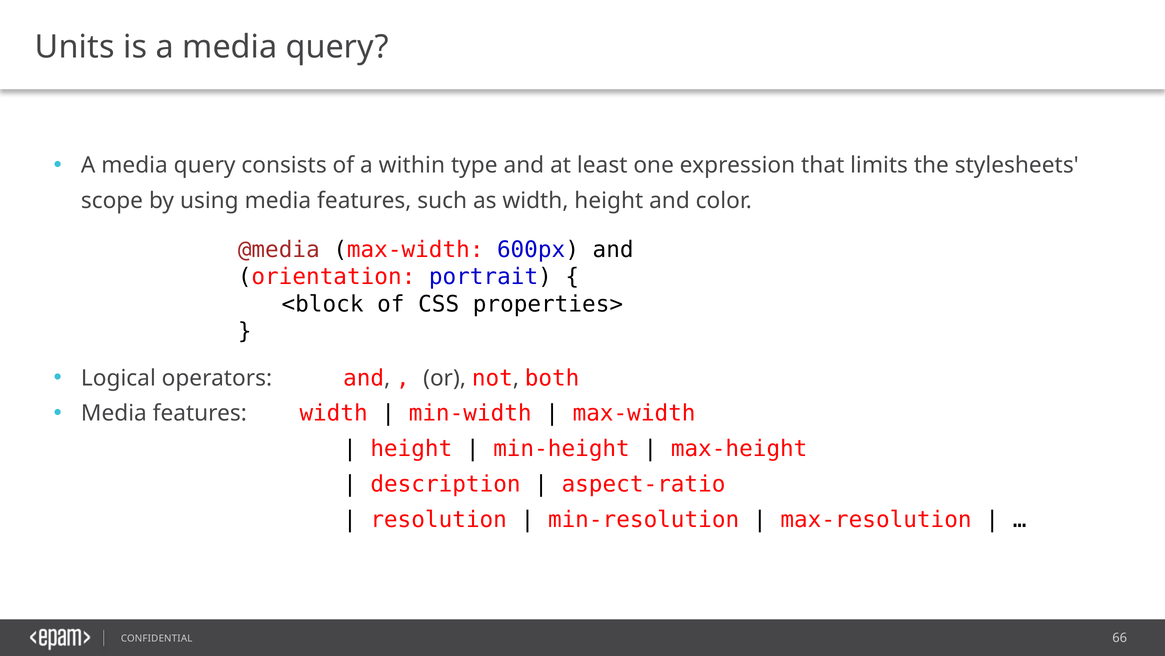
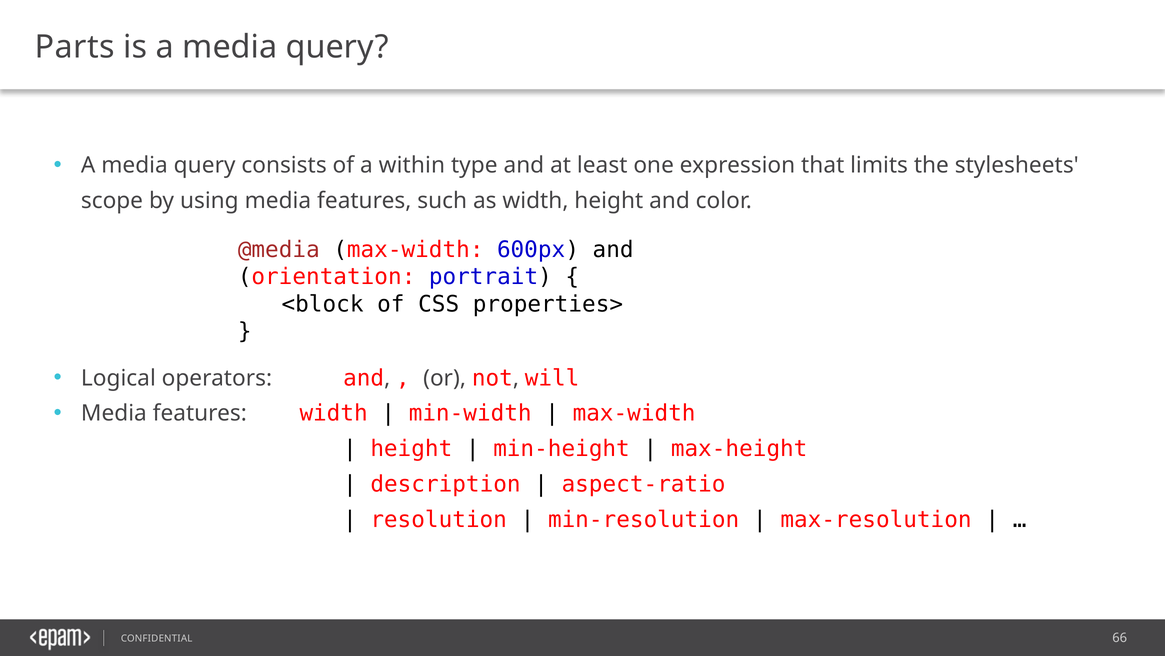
Units: Units -> Parts (75, 47)
both: both -> will (552, 378)
